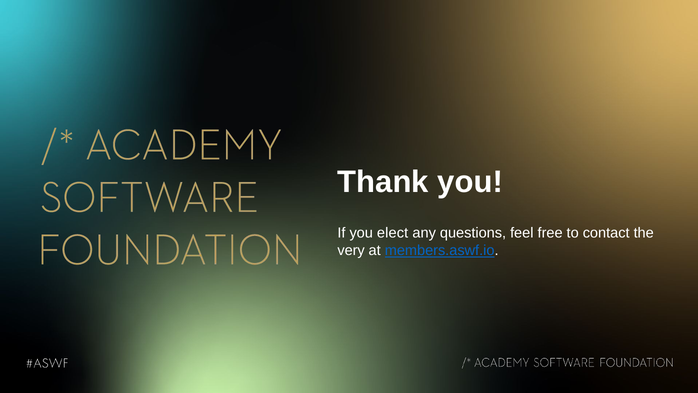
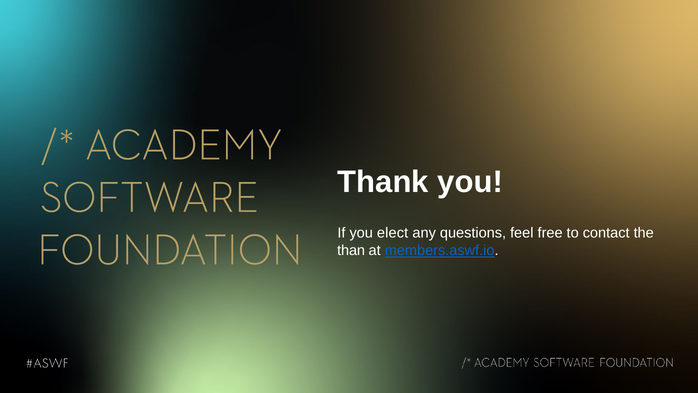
very: very -> than (351, 250)
